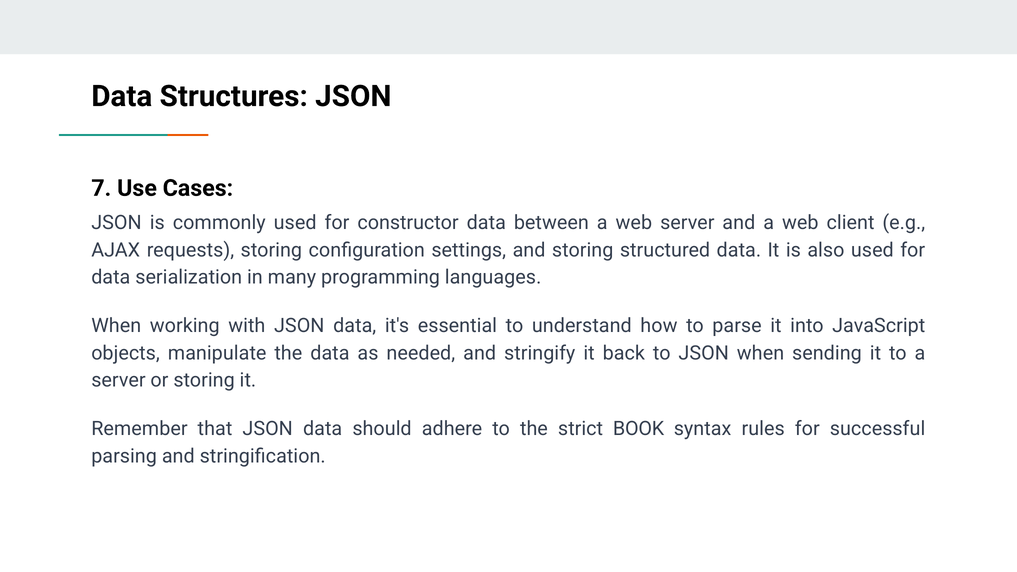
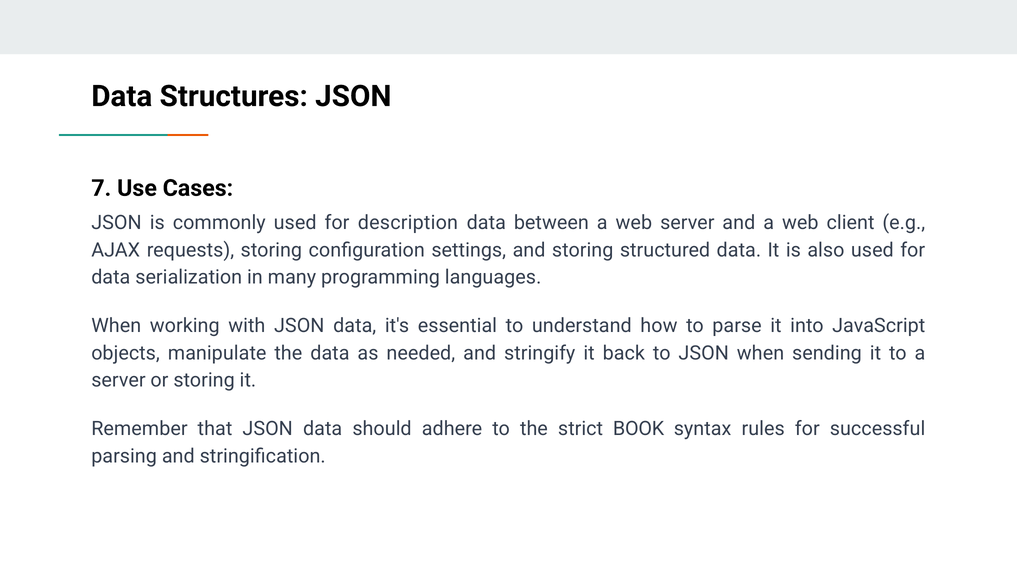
constructor: constructor -> description (408, 223)
